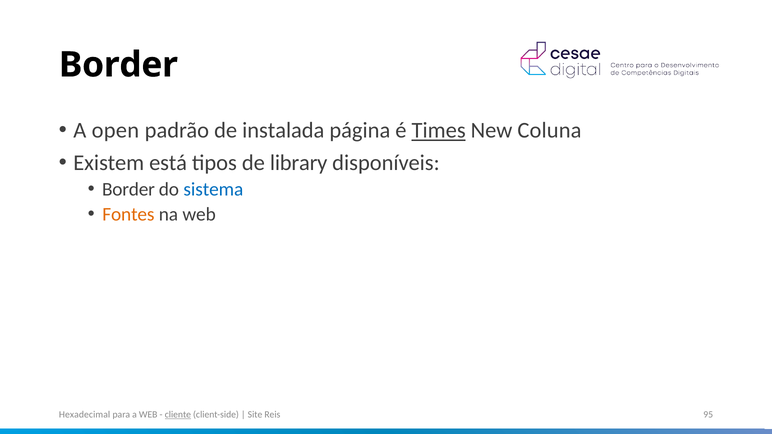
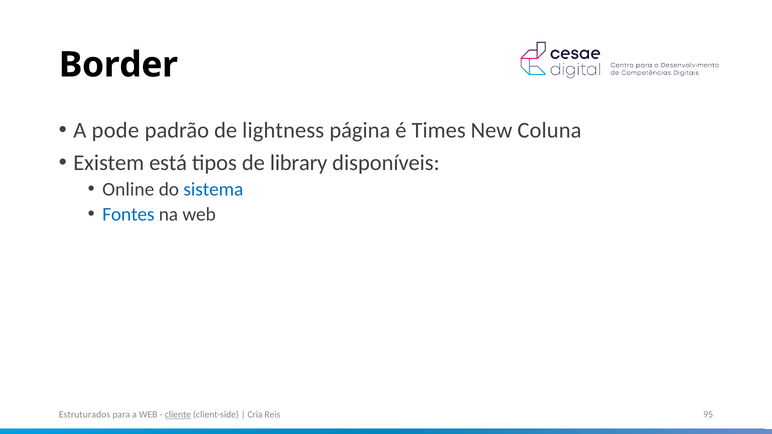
open: open -> pode (115, 131)
instalada: instalada -> lightness (283, 131)
Times underline: present -> none (439, 131)
Border: Border -> Online (128, 190)
Fontes colour: orange -> blue (128, 214)
Hexadecimal: Hexadecimal -> Estruturados (85, 415)
Site: Site -> Cria (255, 415)
